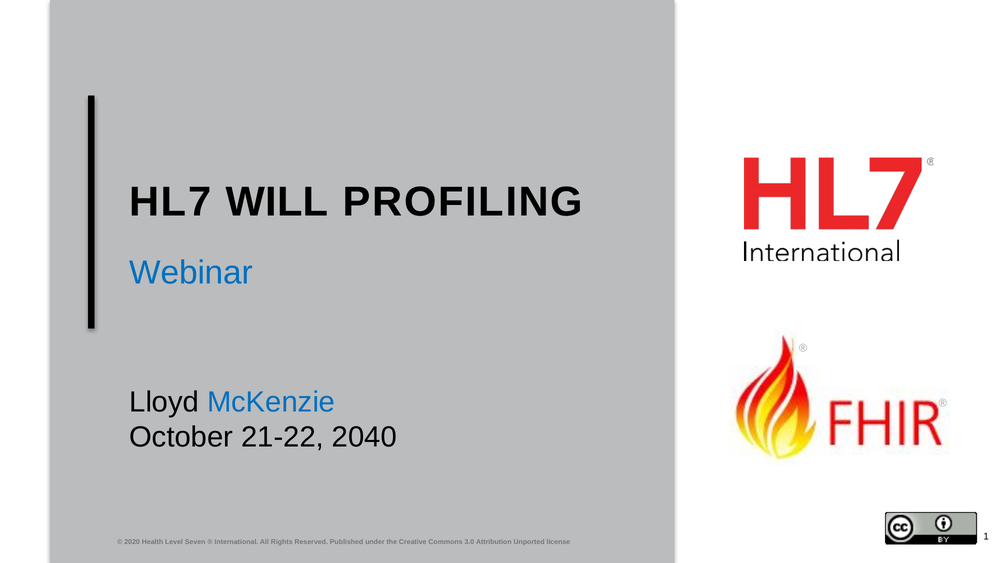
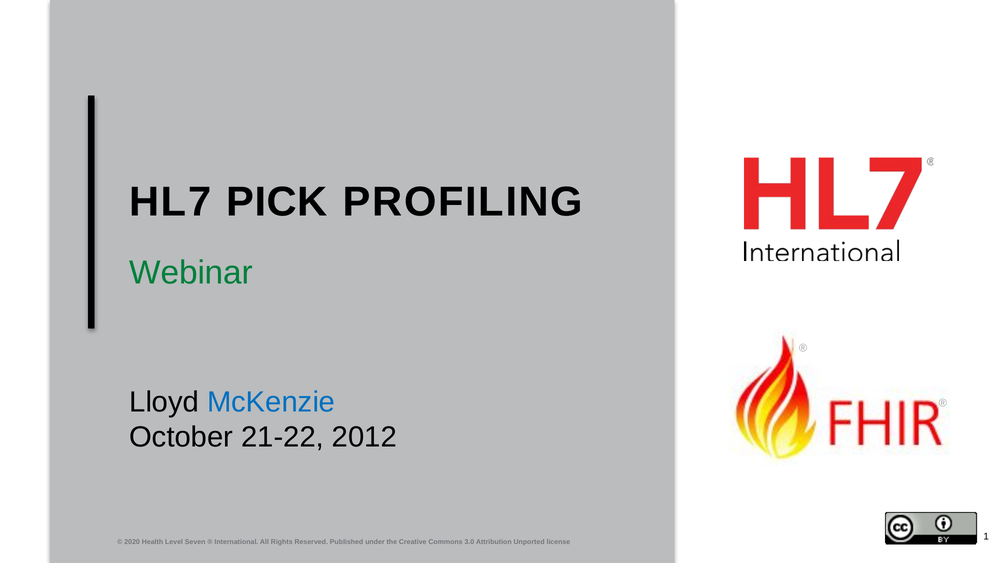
WILL: WILL -> PICK (277, 202)
Webinar colour: blue -> green (191, 273)
2040: 2040 -> 2012 (364, 437)
